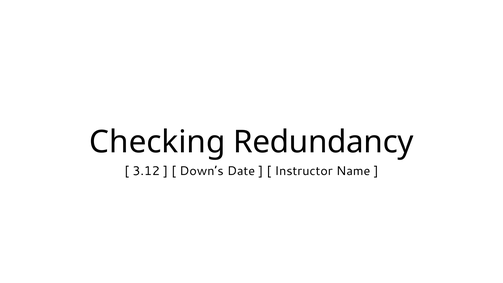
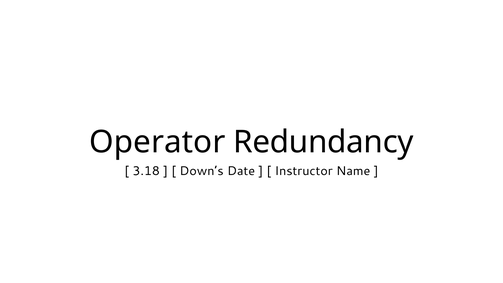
Checking: Checking -> Operator (157, 142)
3.12: 3.12 -> 3.18 (146, 171)
